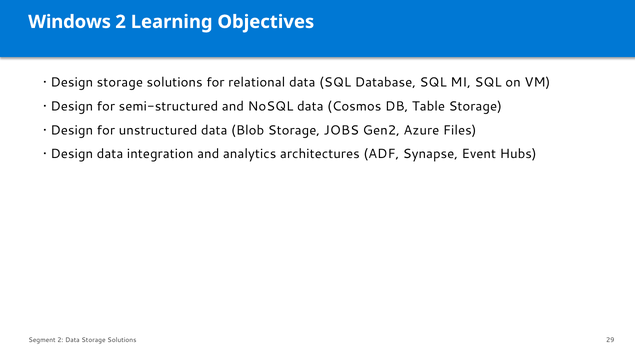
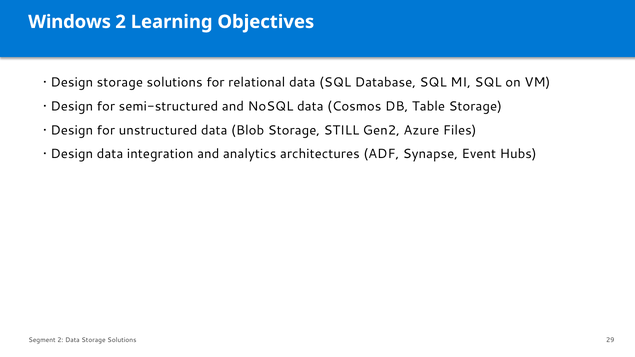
JOBS: JOBS -> STILL (341, 130)
